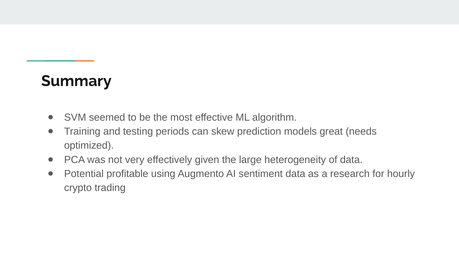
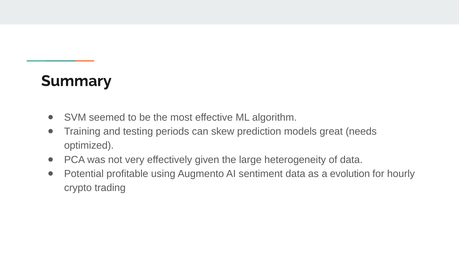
research: research -> evolution (350, 174)
